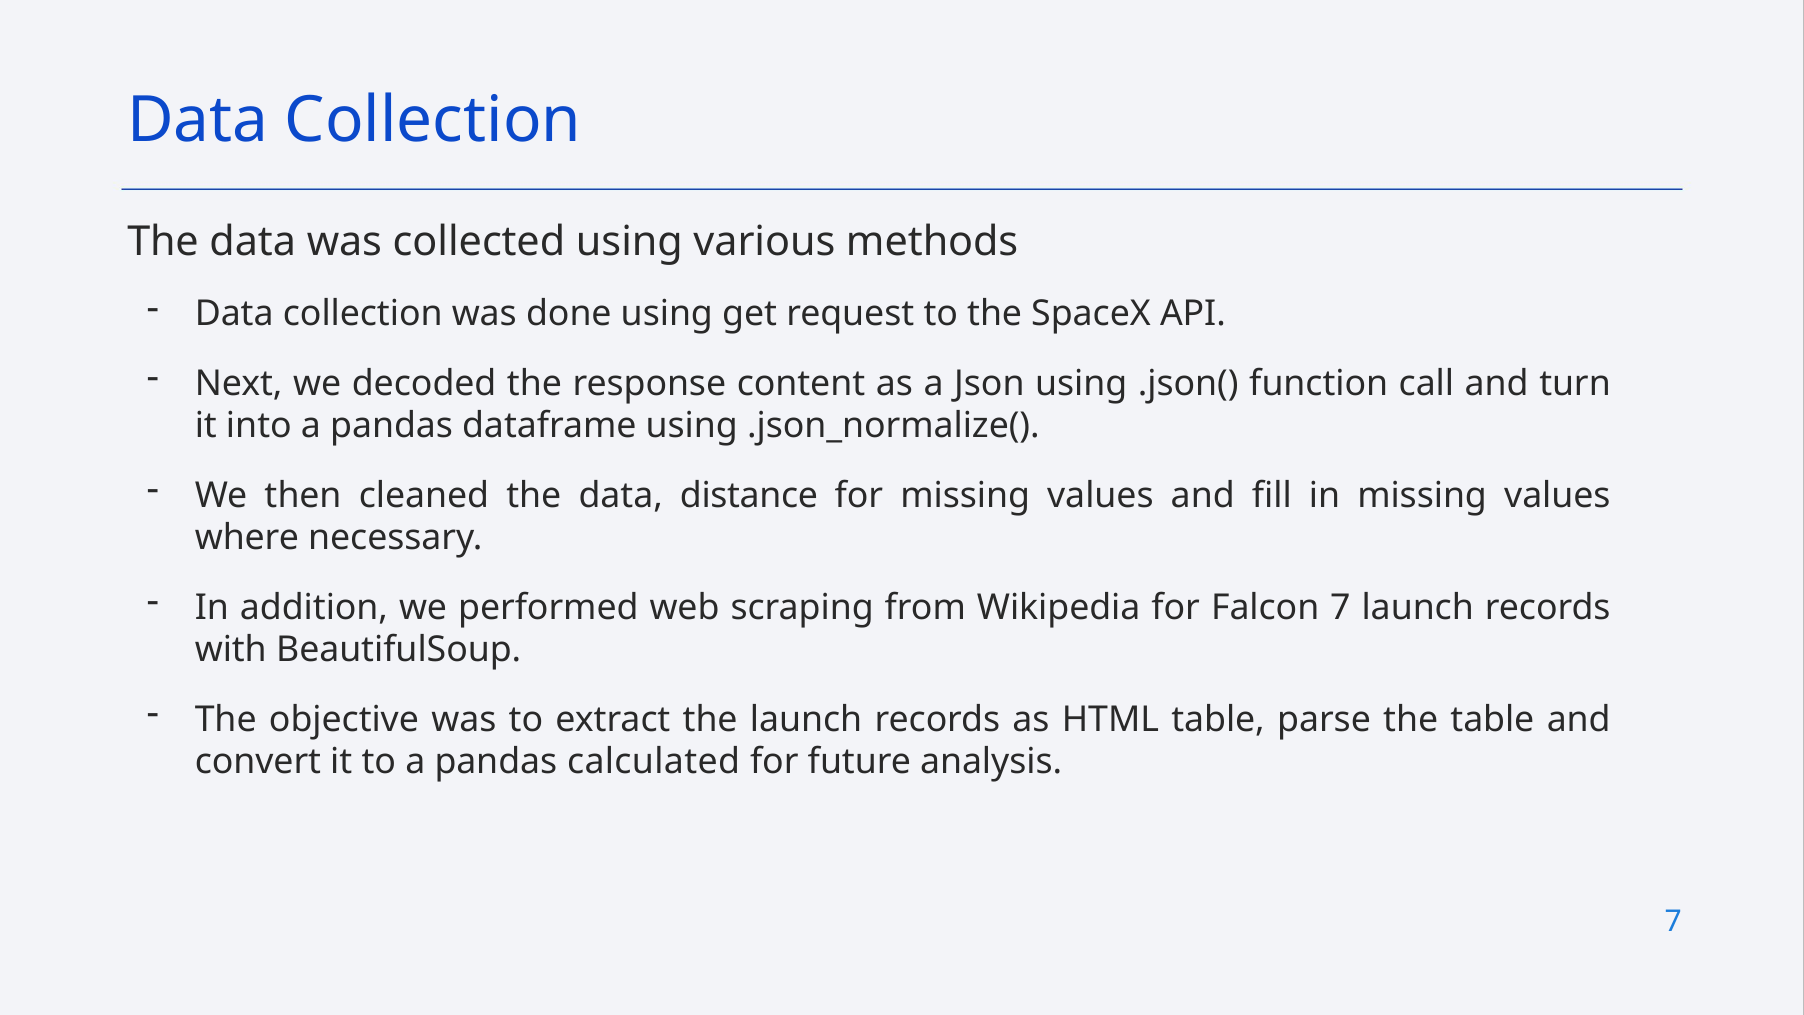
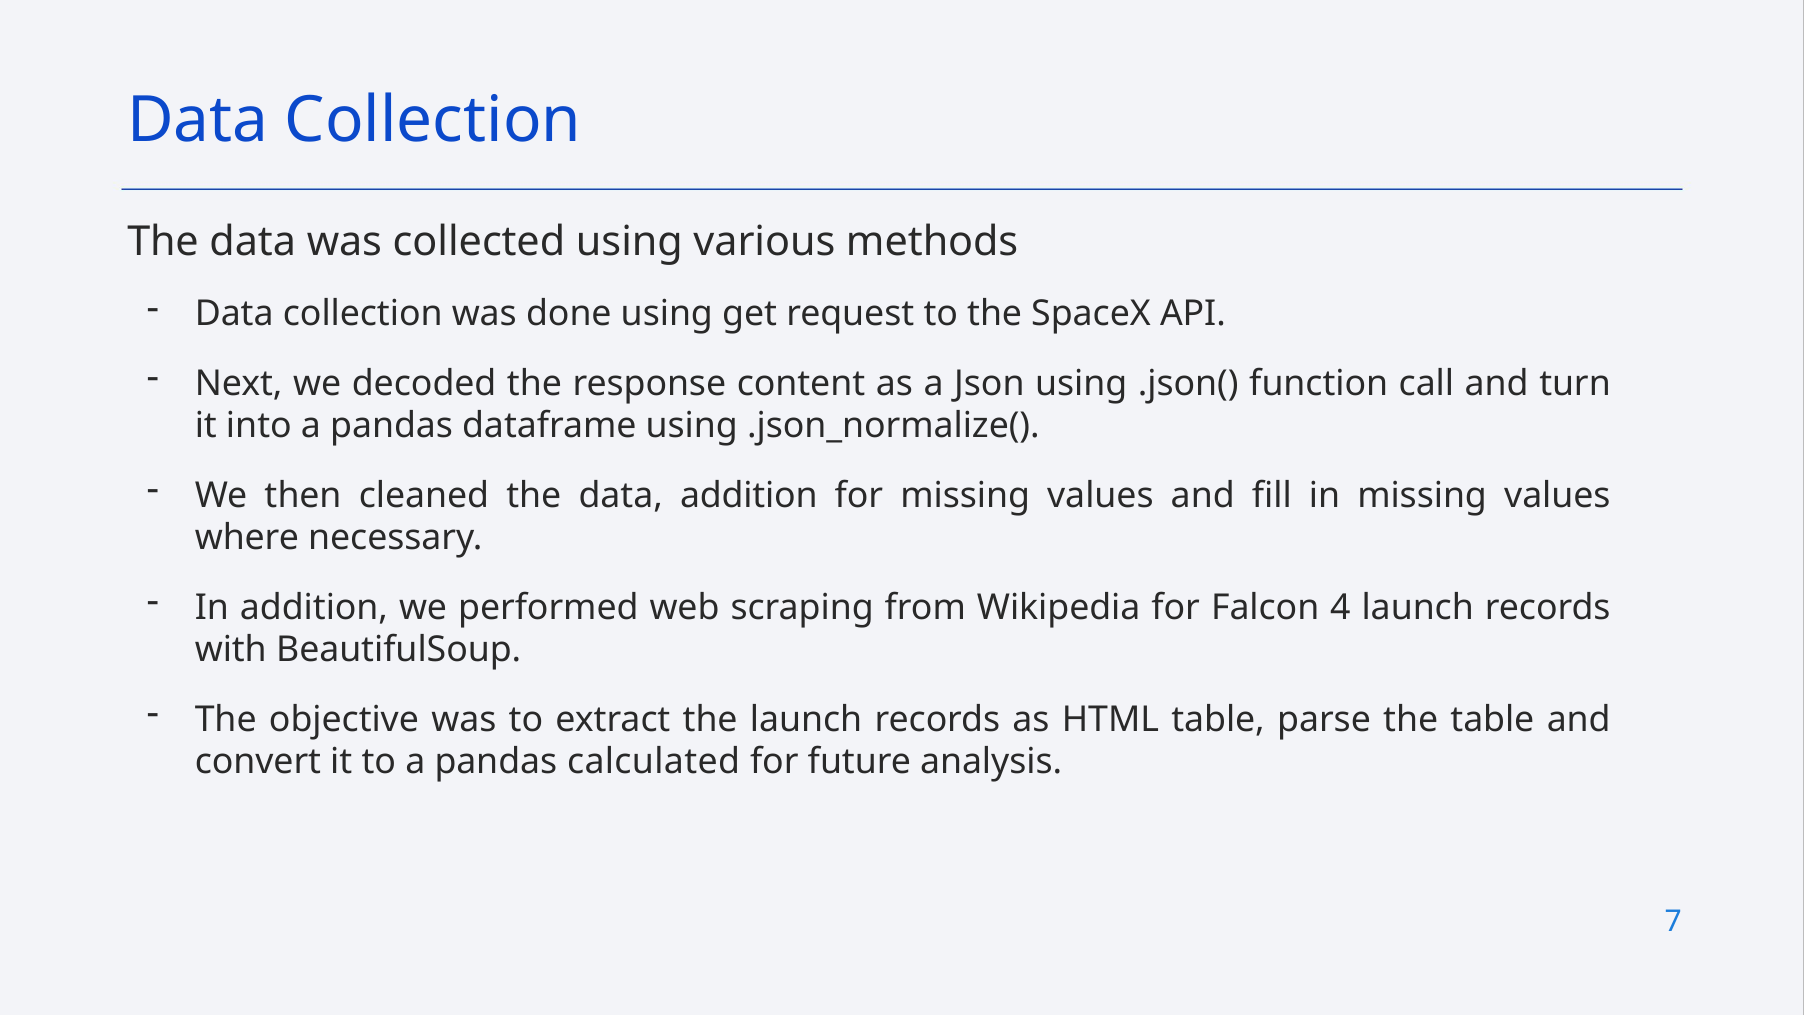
data distance: distance -> addition (749, 495)
Falcon 7: 7 -> 4 (1340, 607)
